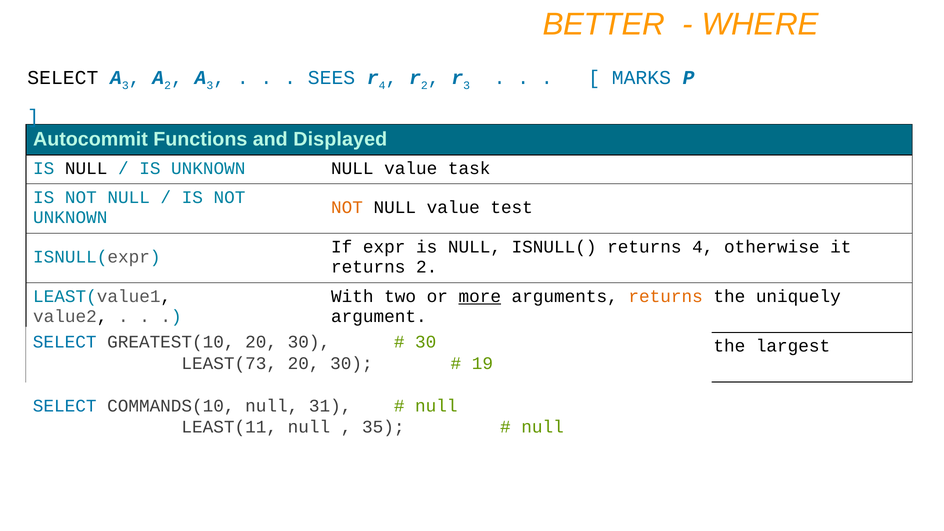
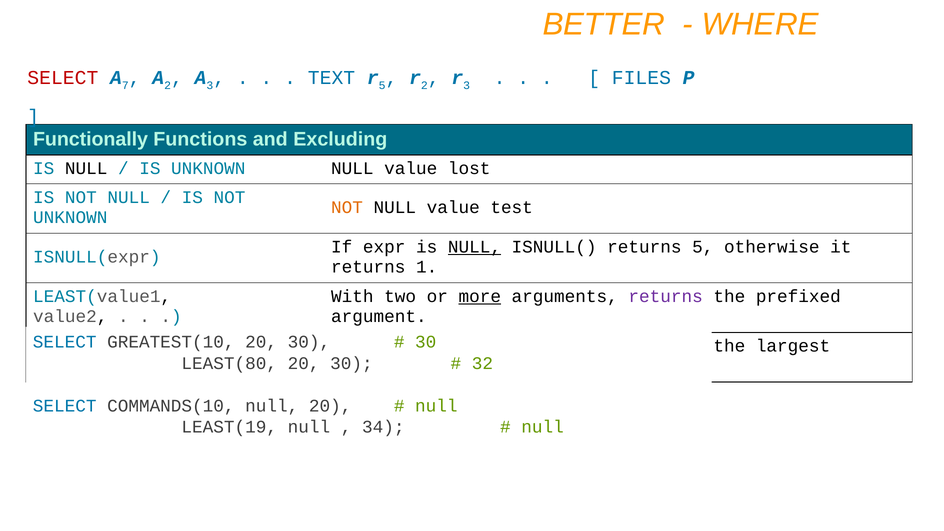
SELECT colour: black -> red (63, 78)
3: 3 -> 7 (125, 86)
SEES: SEES -> TEXT (332, 78)
4: 4 -> 5 (382, 86)
MARKS: MARKS -> FILES (641, 78)
Autocommit: Autocommit -> Functionally (91, 139)
Displayed: Displayed -> Excluding (340, 139)
task: task -> lost (469, 168)
NULL underline: none -> present (474, 247)
returns 4: 4 -> 5 (703, 247)
returns 2: 2 -> 1 (427, 267)
returns colour: orange -> purple (666, 297)
uniquely: uniquely -> prefixed (798, 297)
LEAST(73: LEAST(73 -> LEAST(80 (229, 363)
19: 19 -> 32 (482, 363)
null 31: 31 -> 20 (330, 406)
LEAST(11: LEAST(11 -> LEAST(19 (229, 427)
35: 35 -> 34 (383, 427)
